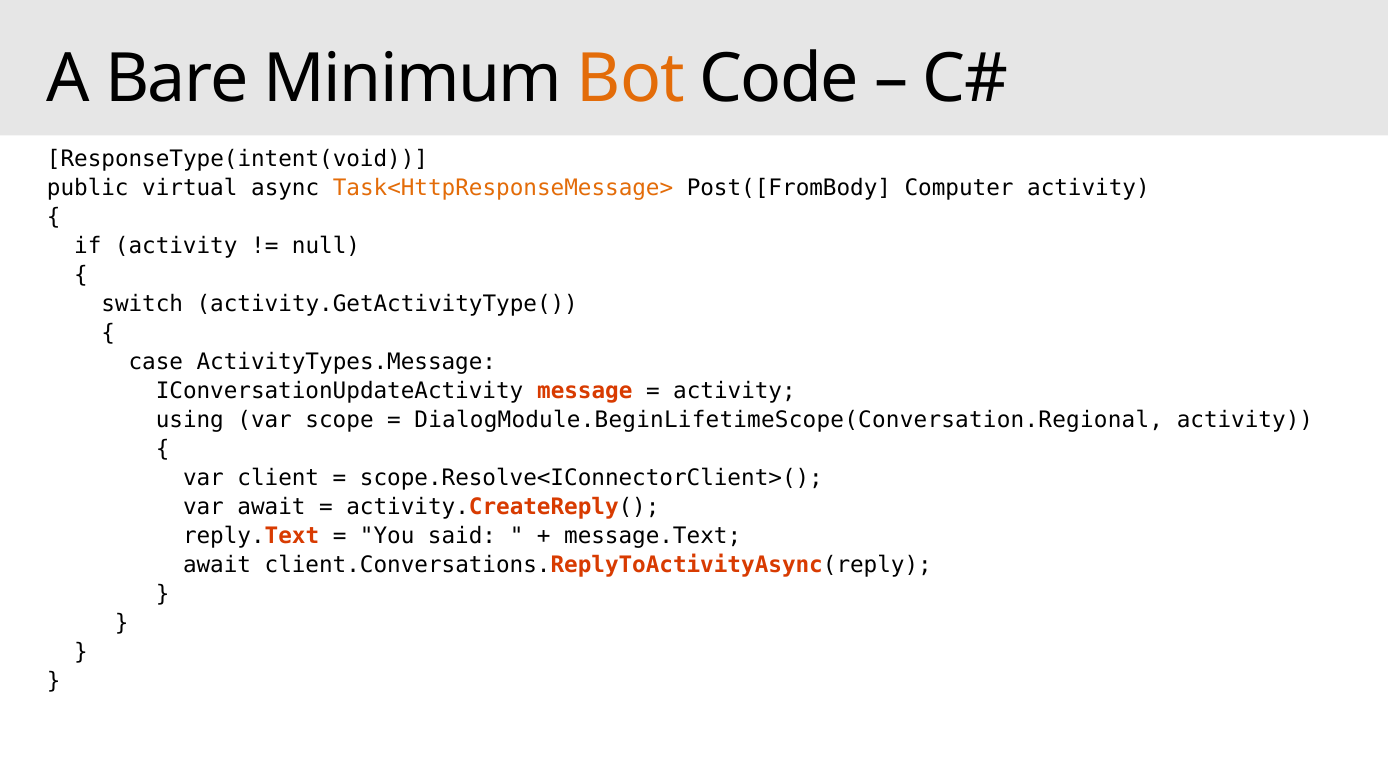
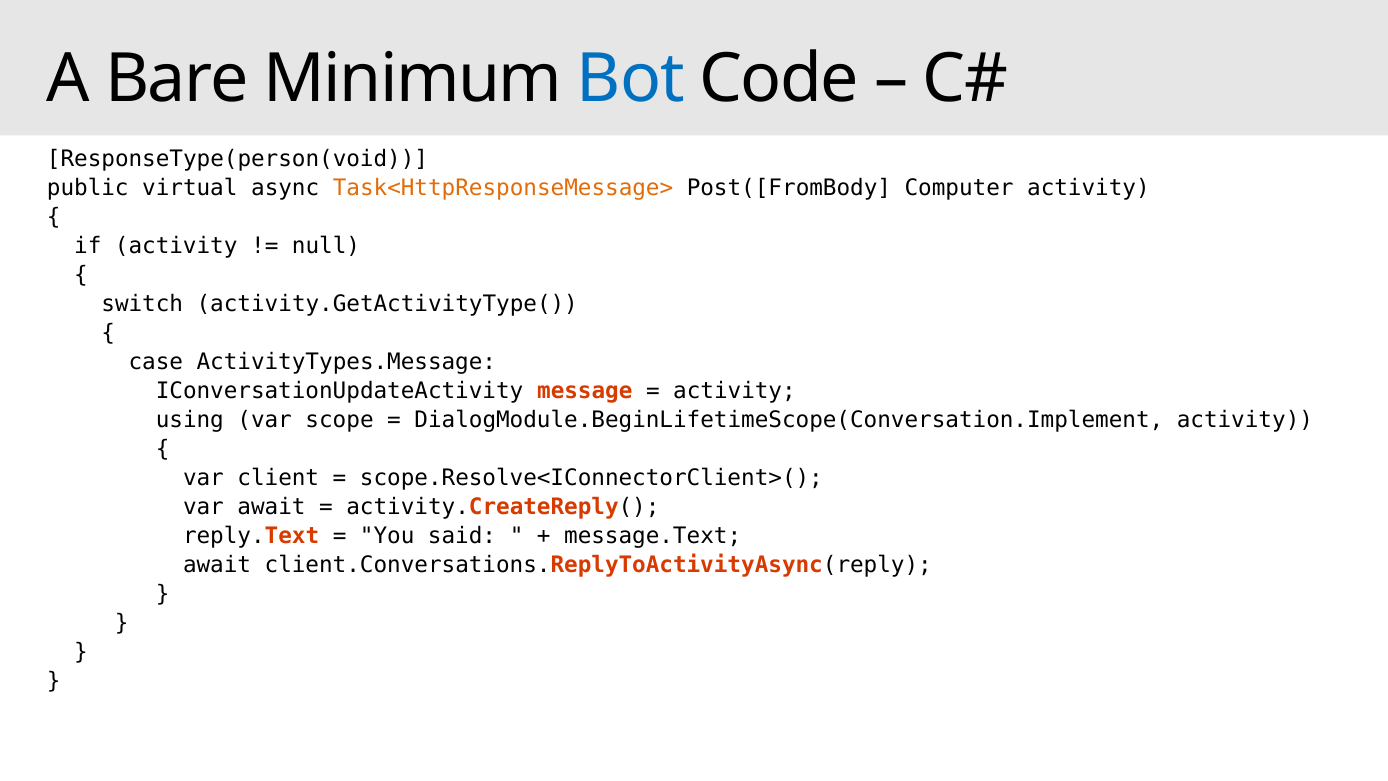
Bot colour: orange -> blue (631, 79)
ResponseType(intent(void: ResponseType(intent(void -> ResponseType(person(void (238, 159)
DialogModule.BeginLifetimeScope(Conversation.Regional: DialogModule.BeginLifetimeScope(Conversation.Regional -> DialogModule.BeginLifetimeScope(Conversation.Implement (789, 420)
